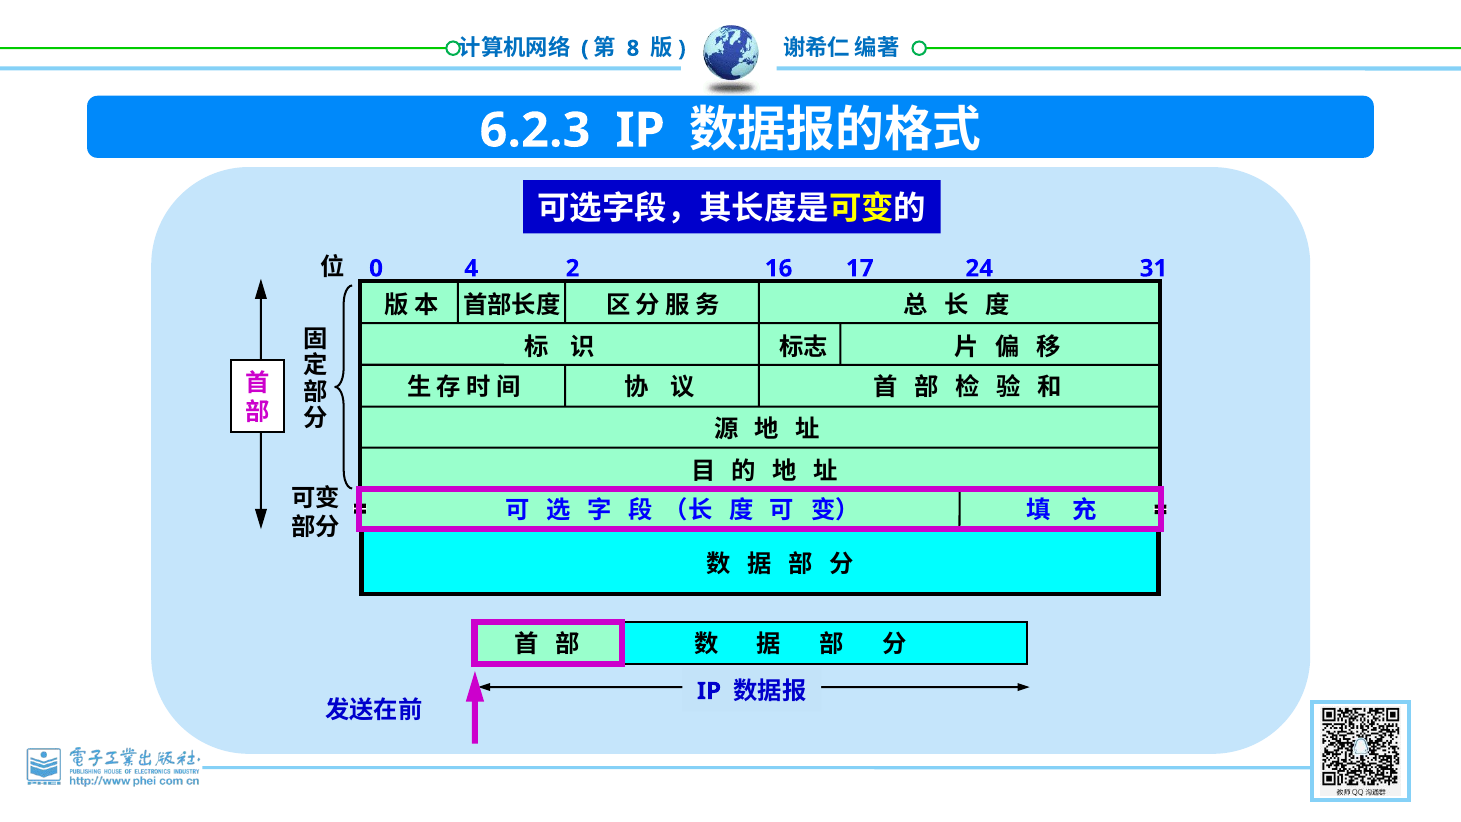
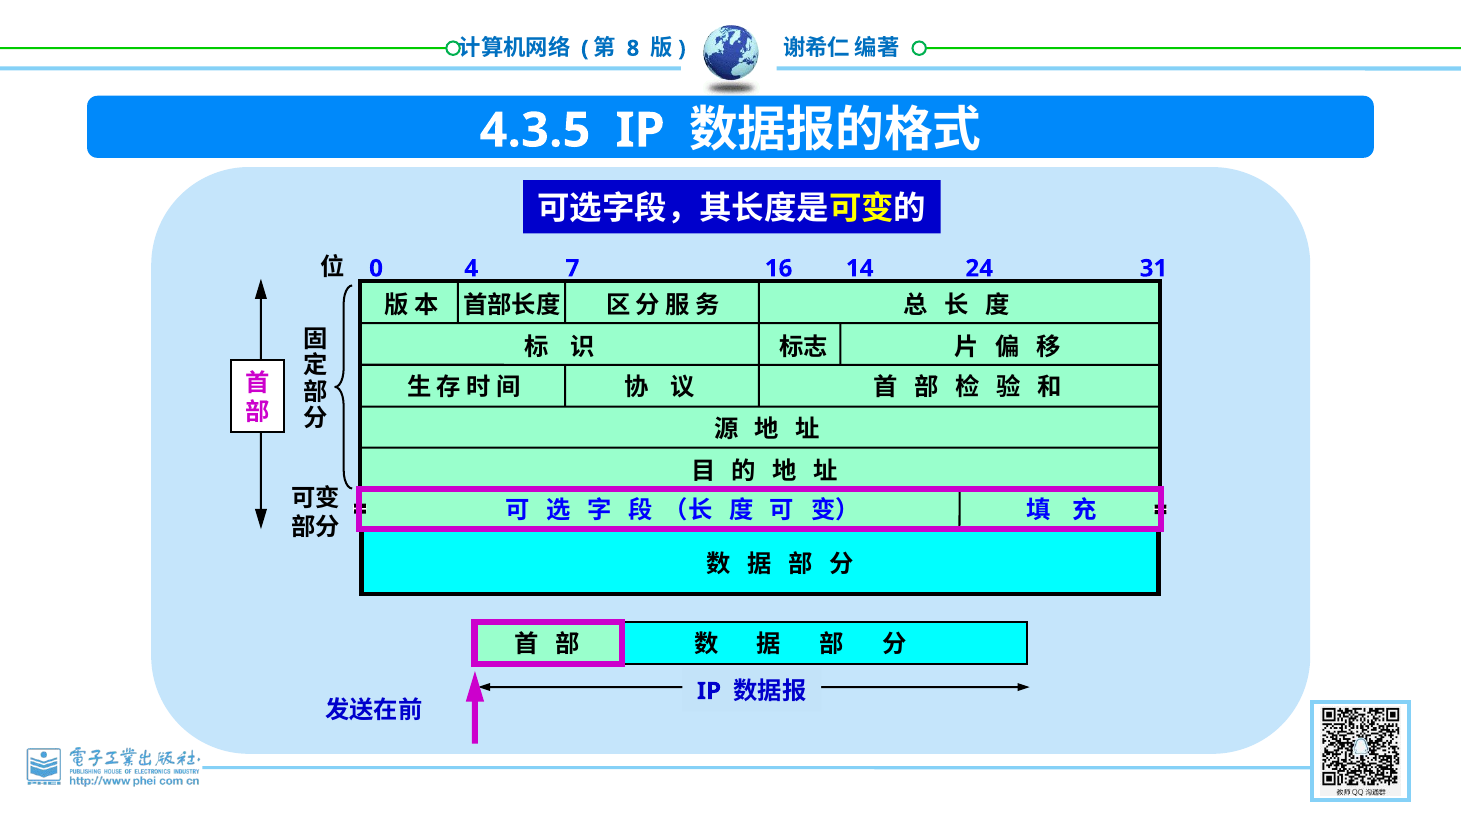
6.2.3: 6.2.3 -> 4.3.5 (535, 130)
2: 2 -> 7 (573, 268)
17: 17 -> 14 (860, 268)
